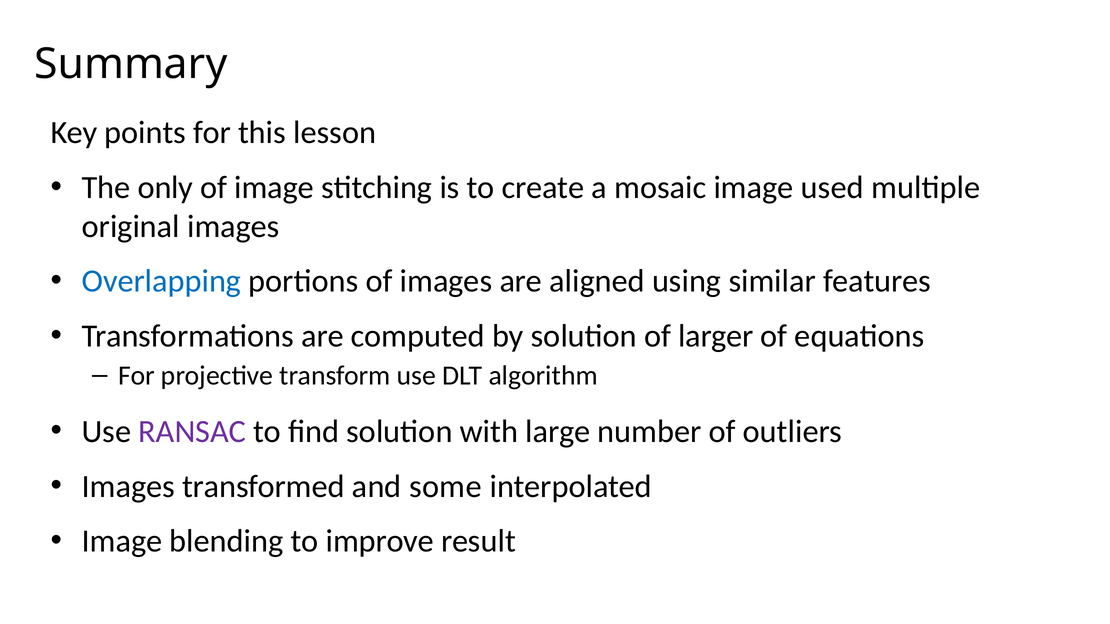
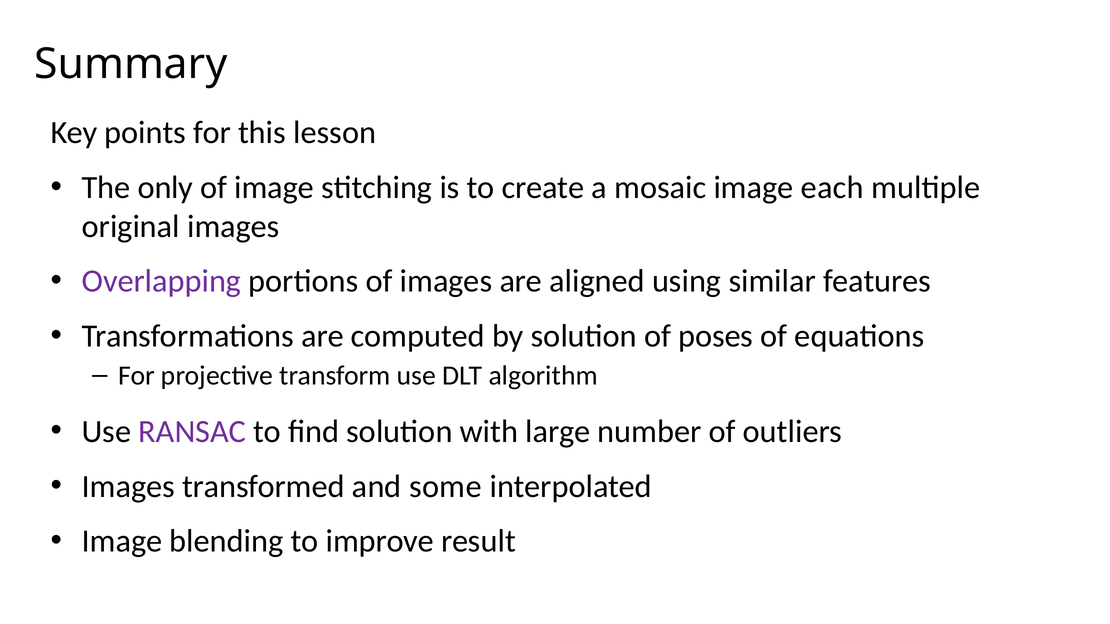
used: used -> each (832, 188)
Overlapping colour: blue -> purple (161, 281)
larger: larger -> poses (716, 336)
